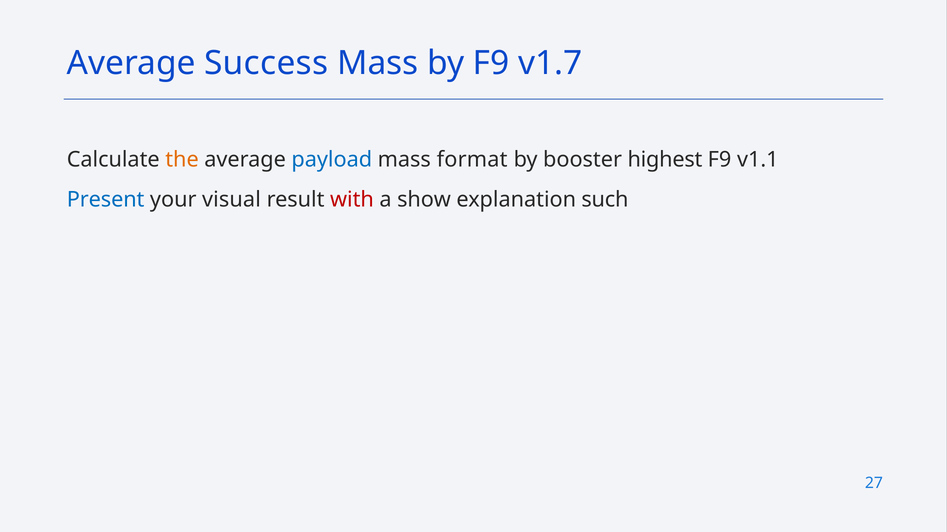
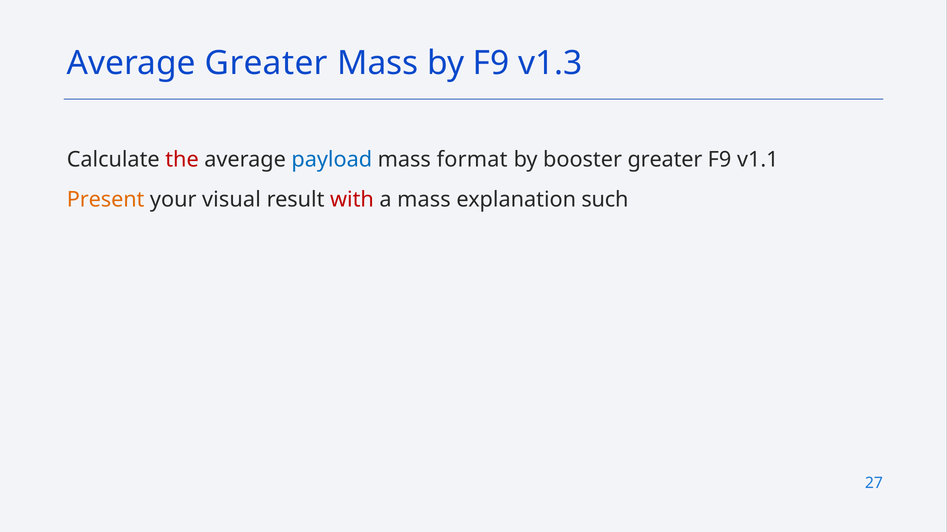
Average Success: Success -> Greater (266, 63)
v1.7: v1.7 -> v1.3 (550, 63)
the colour: orange -> red (182, 160)
booster highest: highest -> greater (665, 160)
Present colour: blue -> orange (106, 200)
a show: show -> mass (424, 200)
